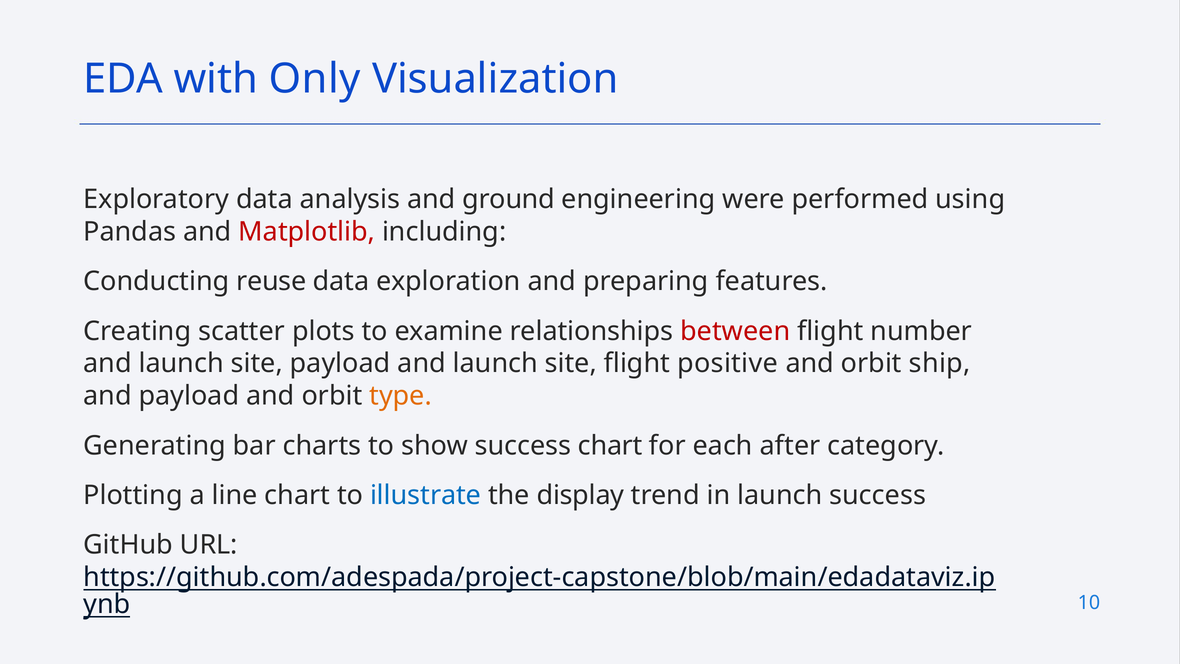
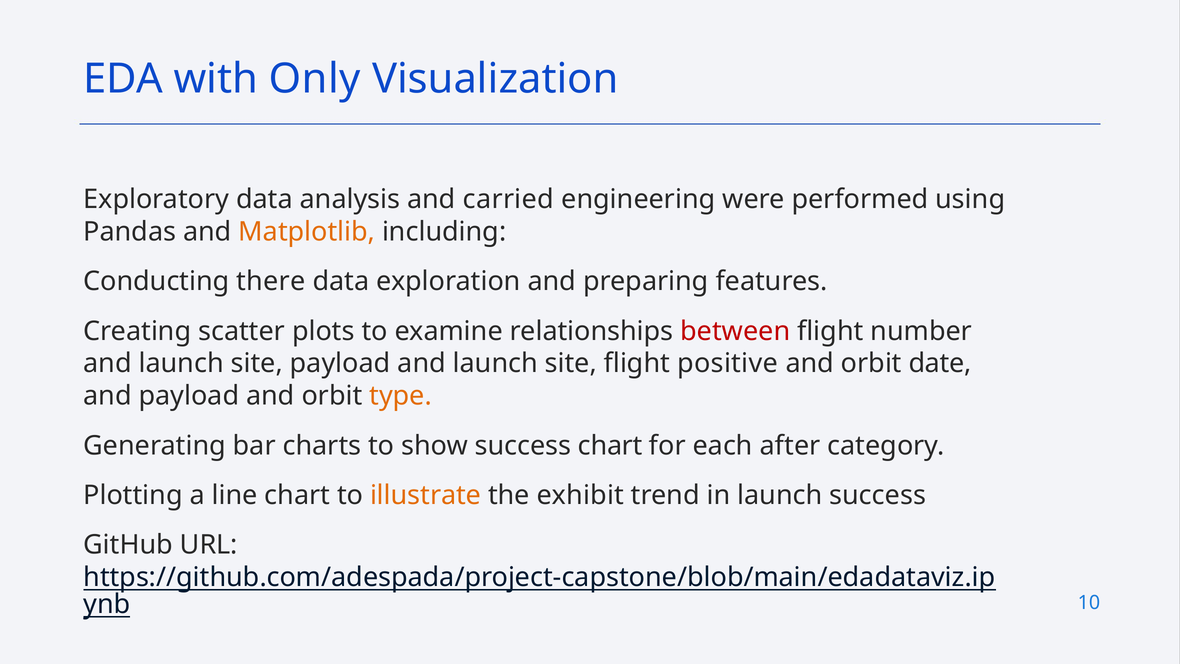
ground: ground -> carried (508, 199)
Matplotlib colour: red -> orange (307, 232)
reuse: reuse -> there (271, 281)
ship: ship -> date (940, 363)
illustrate colour: blue -> orange (426, 495)
display: display -> exhibit (580, 495)
